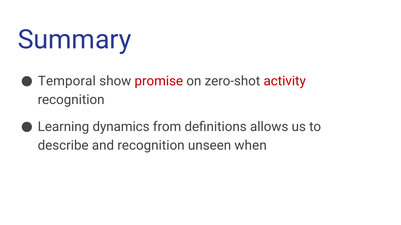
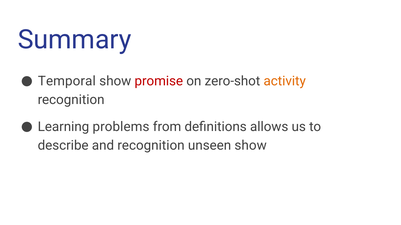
activity colour: red -> orange (285, 81)
dynamics: dynamics -> problems (121, 127)
unseen when: when -> show (251, 146)
